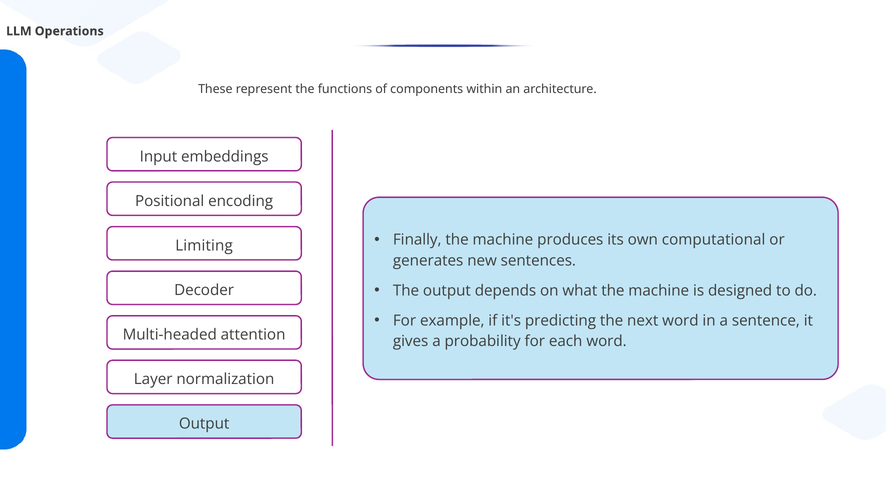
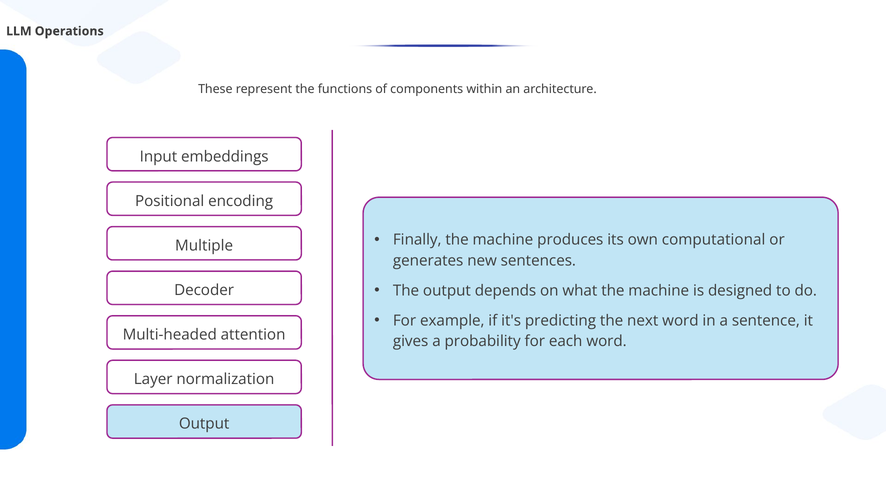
Limiting: Limiting -> Multiple (204, 245)
